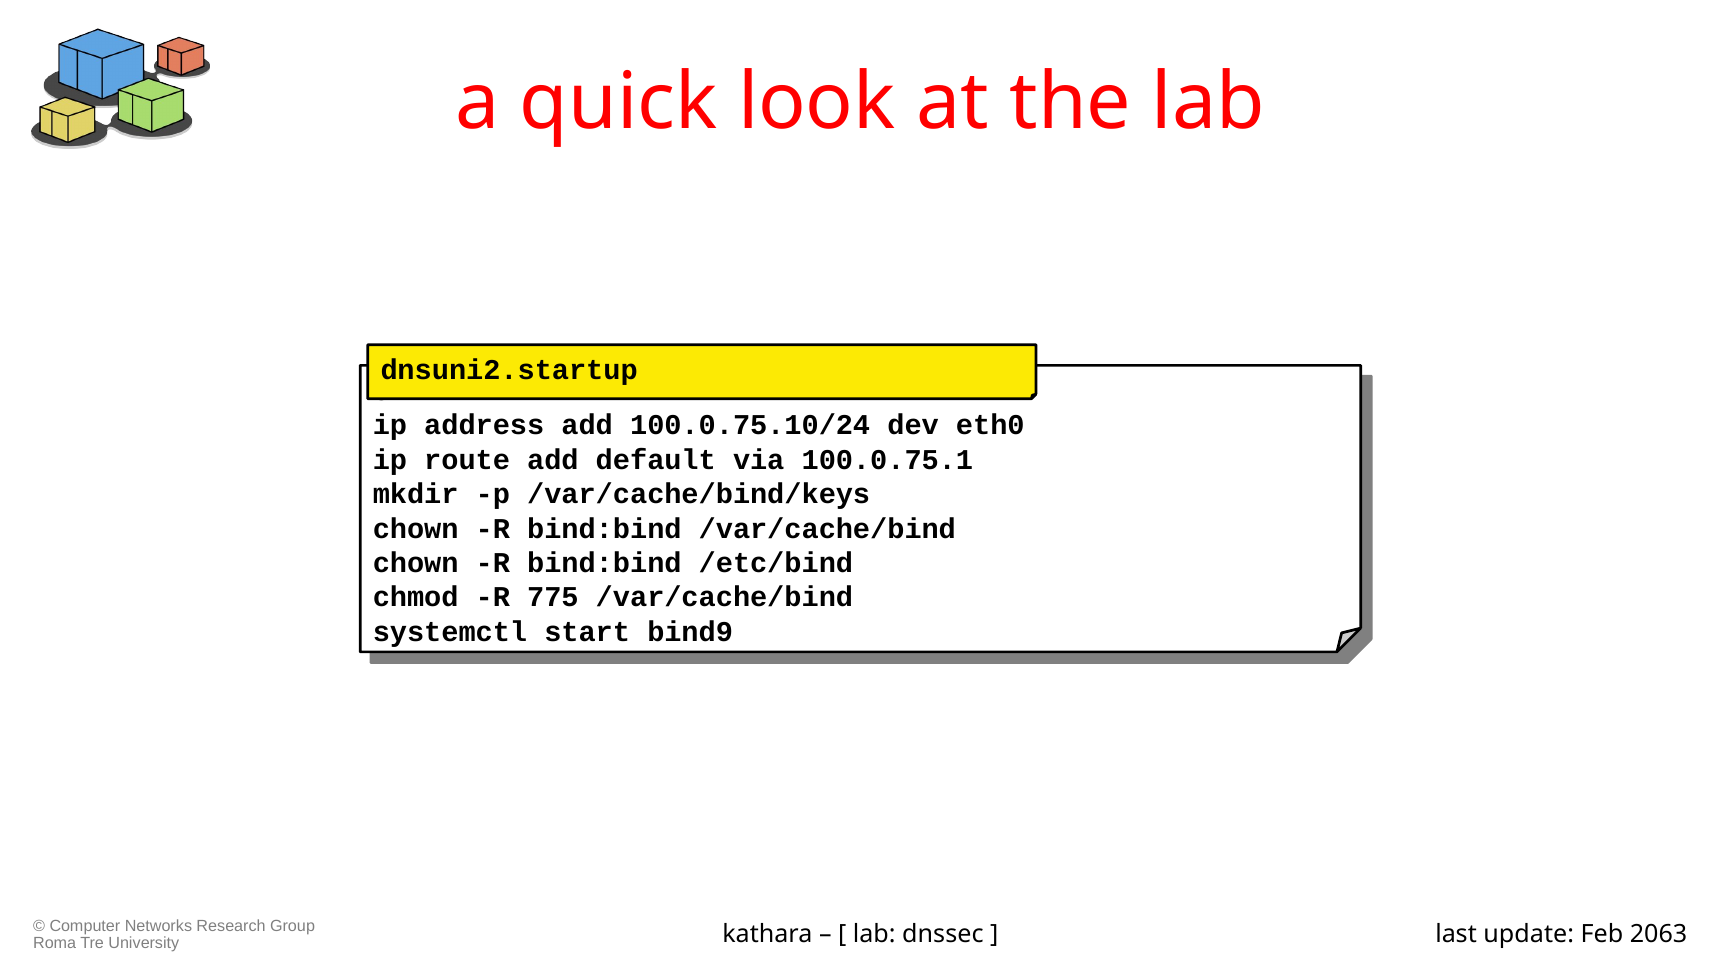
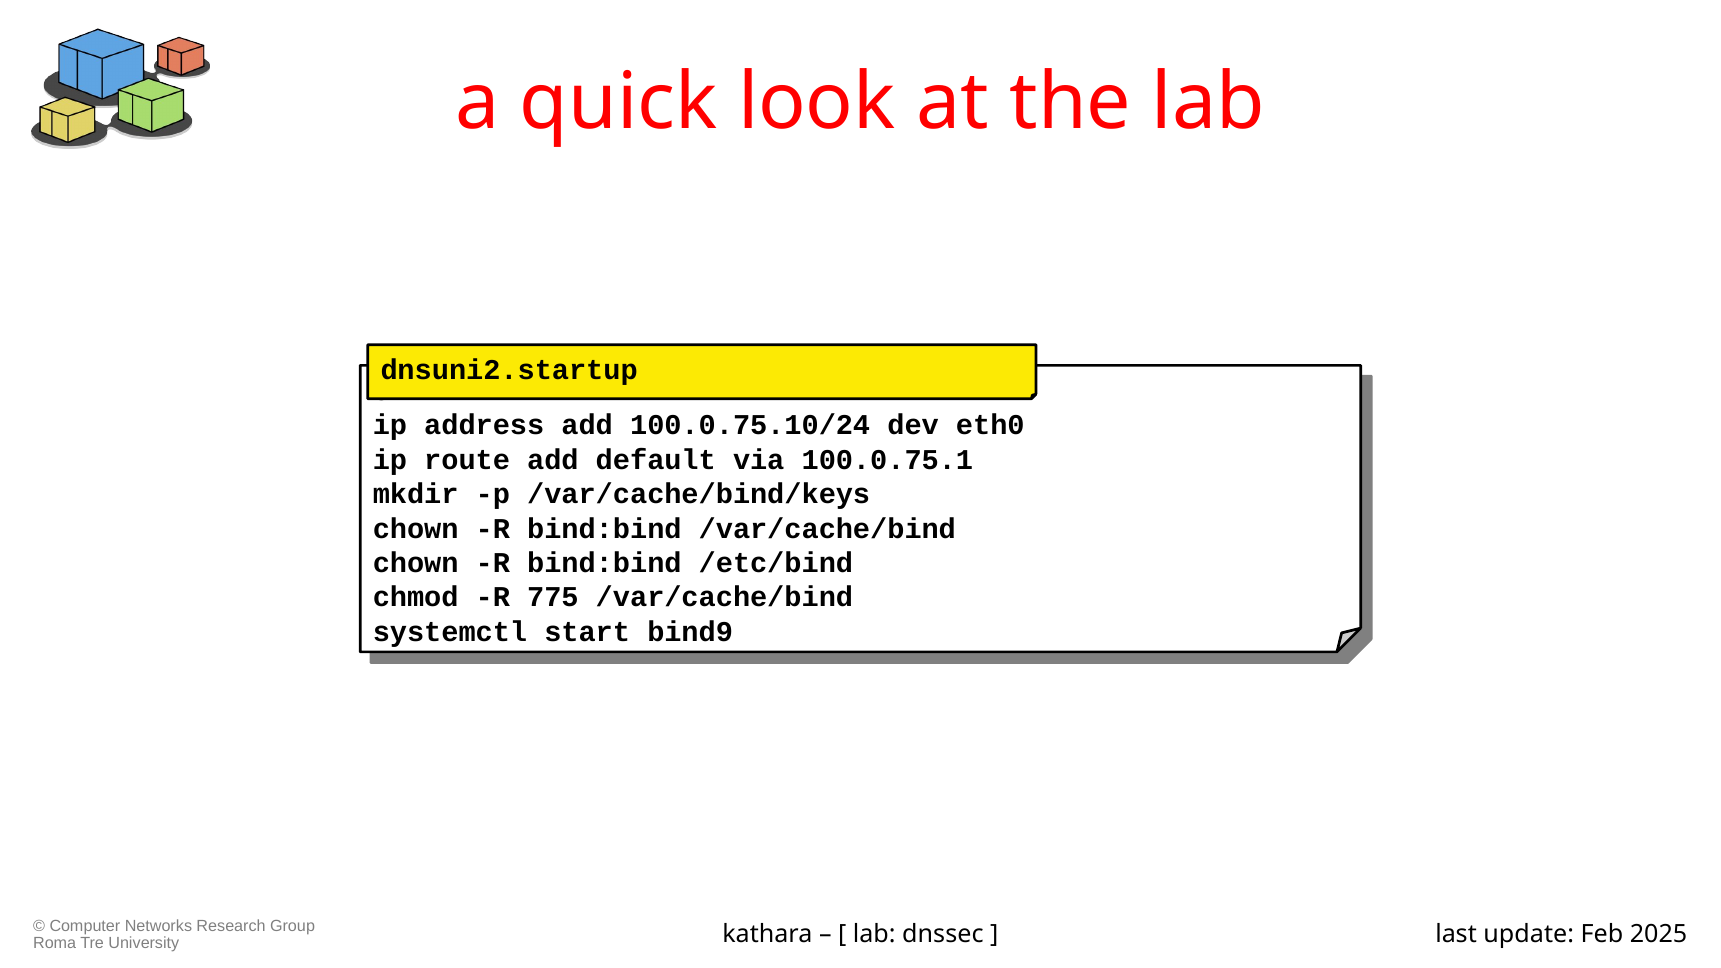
2063: 2063 -> 2025 (1659, 934)
